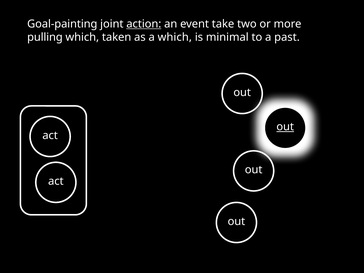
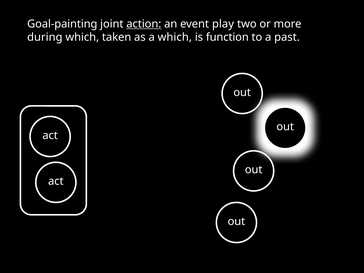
take: take -> play (223, 24)
pulling: pulling -> during (45, 37)
minimal: minimal -> function (227, 37)
out underline: present -> none (285, 127)
